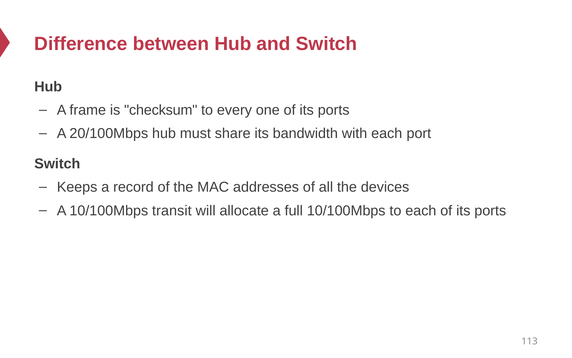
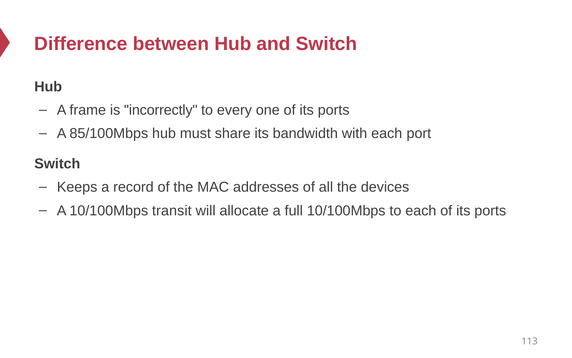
checksum: checksum -> incorrectly (161, 110)
20/100Mbps: 20/100Mbps -> 85/100Mbps (109, 133)
